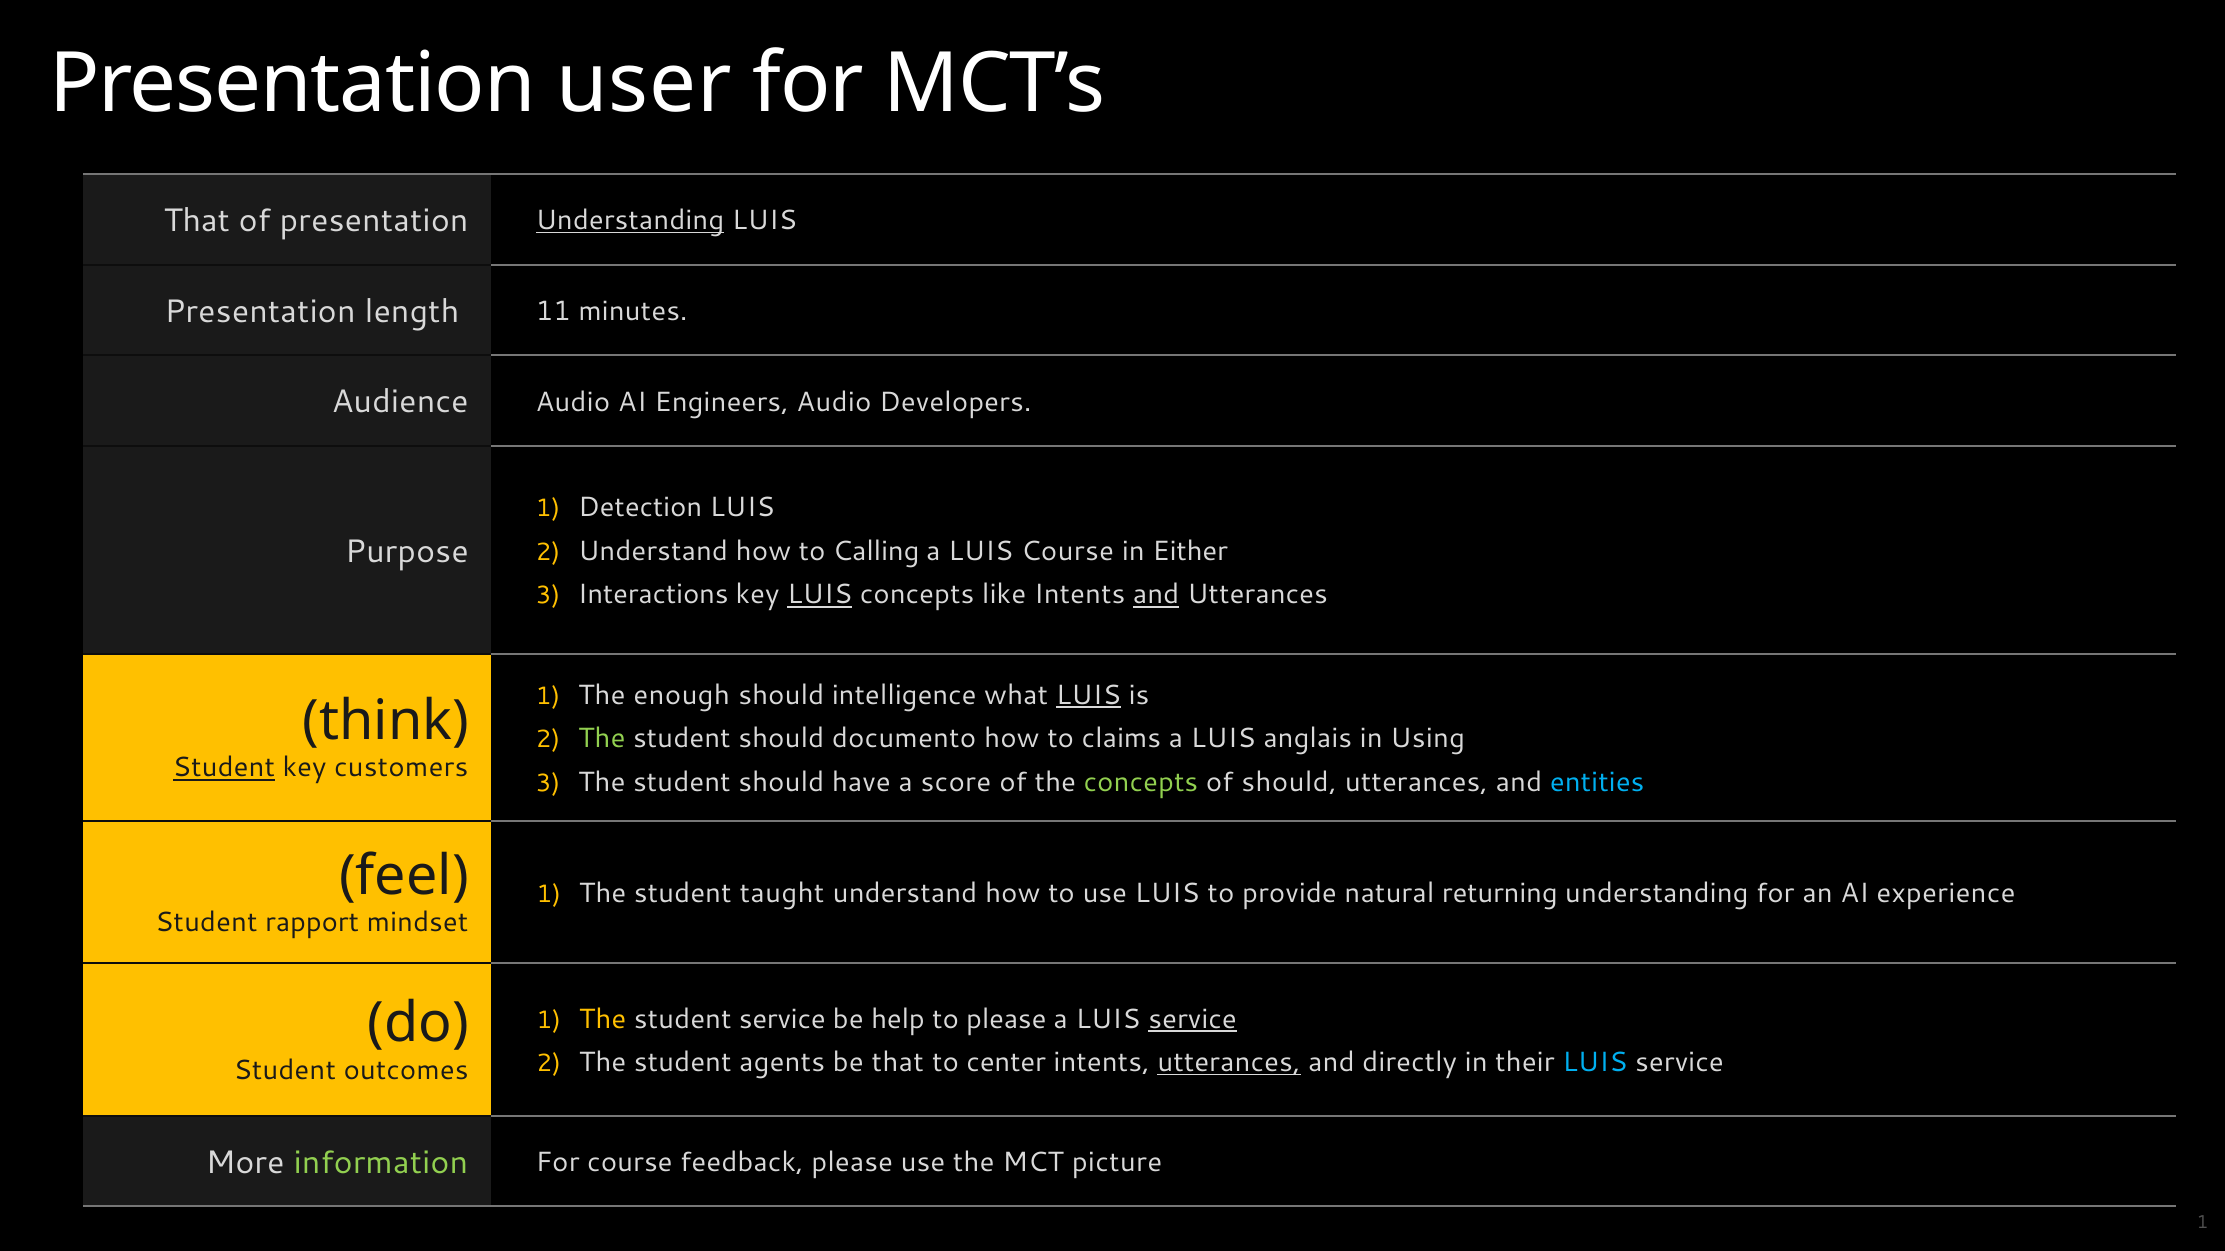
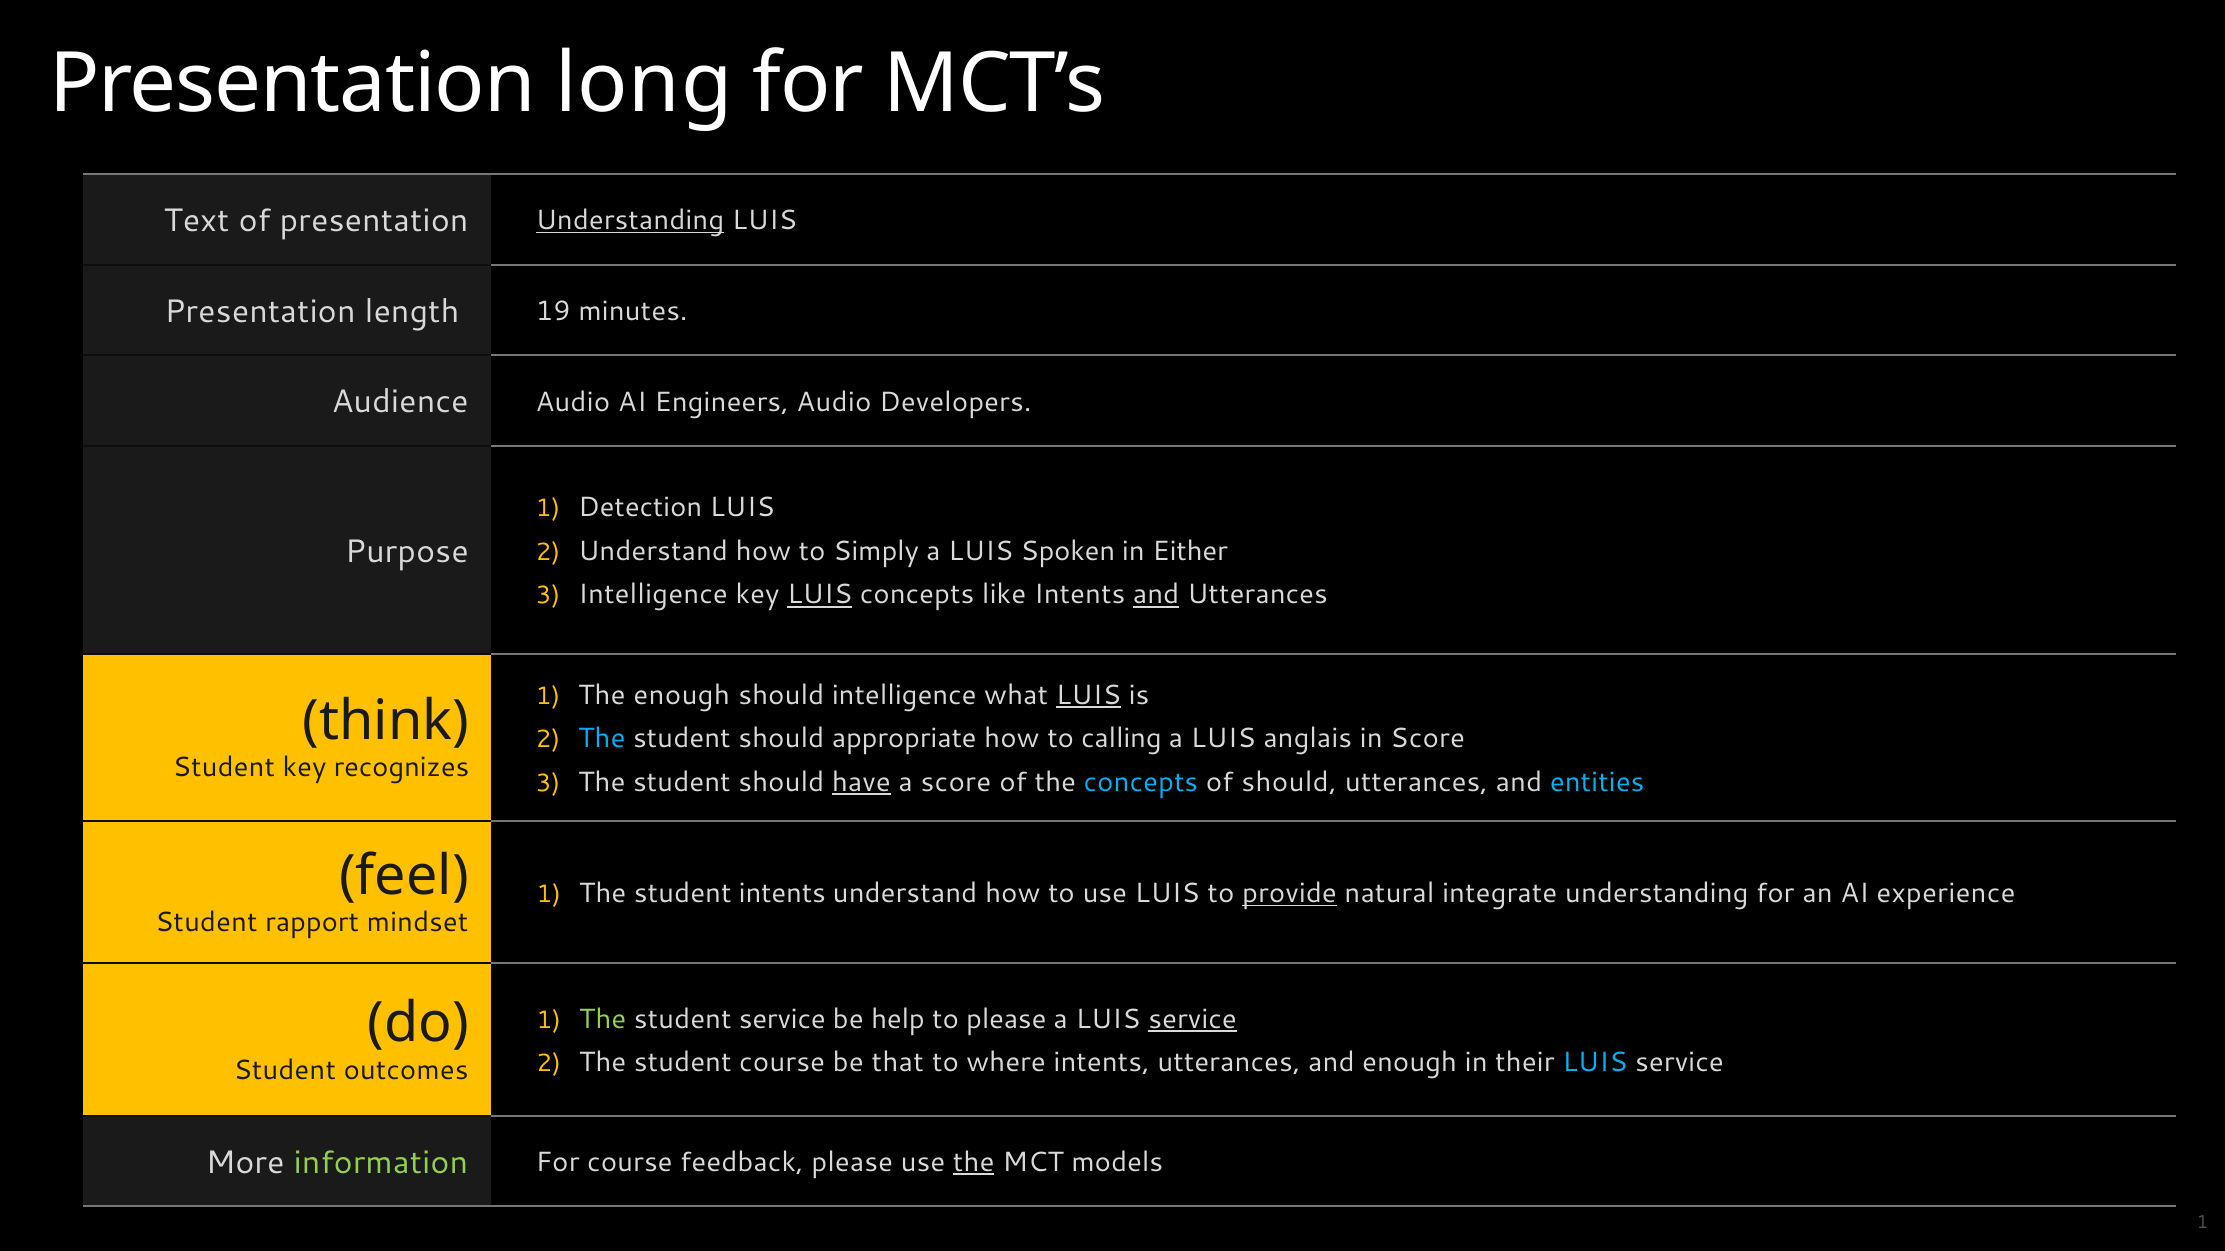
user: user -> long (644, 84)
That: That -> Text (196, 221)
11: 11 -> 19 (553, 311)
Calling: Calling -> Simply (876, 551)
LUIS Course: Course -> Spoken (1068, 551)
Interactions: Interactions -> Intelligence (653, 595)
The colour: light green -> light blue (602, 739)
documento: documento -> appropriate (904, 739)
claims: claims -> calling (1121, 739)
in Using: Using -> Score (1428, 739)
Student underline: present -> none (224, 768)
customers: customers -> recognizes (401, 768)
have underline: none -> present (861, 783)
concepts colour: light green -> light blue (1141, 783)
student taught: taught -> intents (782, 894)
provide underline: none -> present (1290, 894)
returning: returning -> integrate (1500, 894)
The colour: yellow -> light green (603, 1019)
student agents: agents -> course (782, 1063)
center: center -> where (1006, 1063)
utterances underline: present -> none (1229, 1063)
and directly: directly -> enough (1410, 1063)
the underline: none -> present (974, 1163)
picture: picture -> models (1117, 1163)
